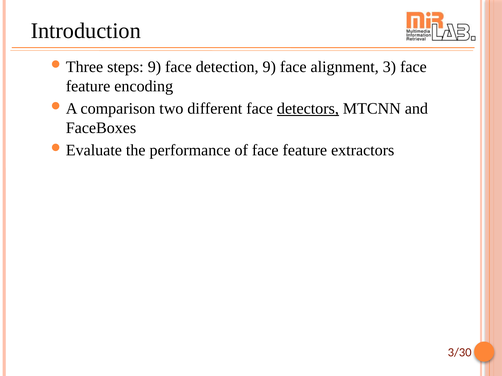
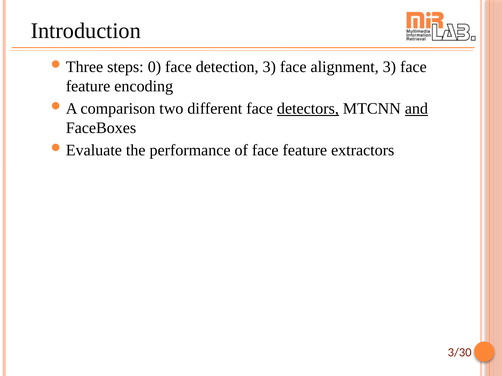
steps 9: 9 -> 0 (154, 67)
detection 9: 9 -> 3 (269, 67)
and underline: none -> present (416, 109)
